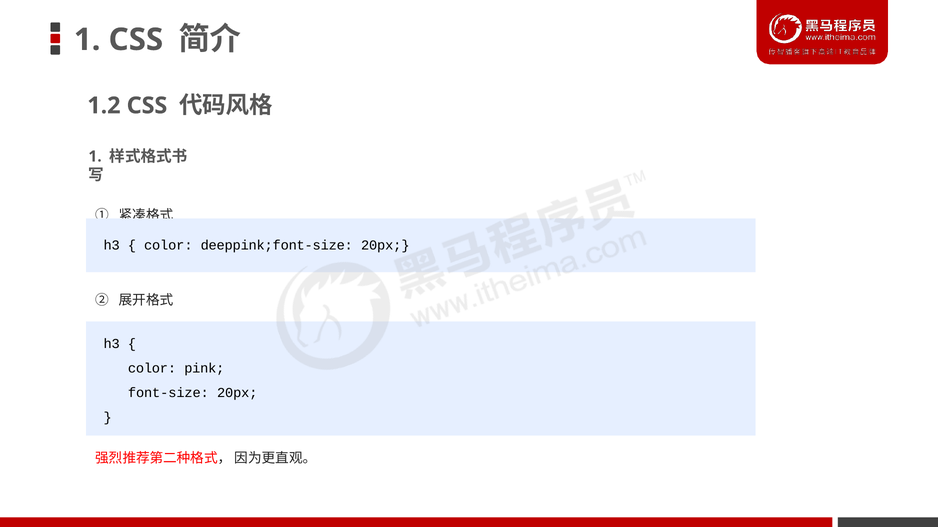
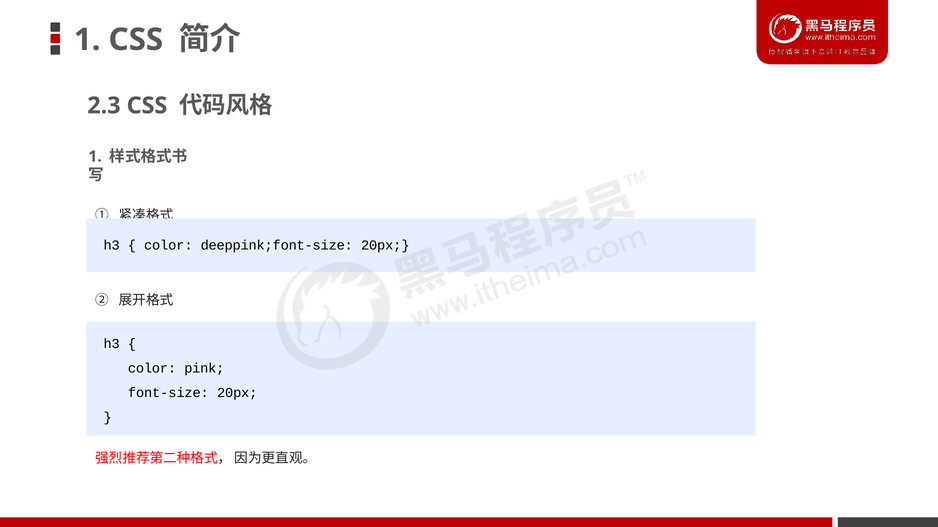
1.2: 1.2 -> 2.3 (104, 106)
